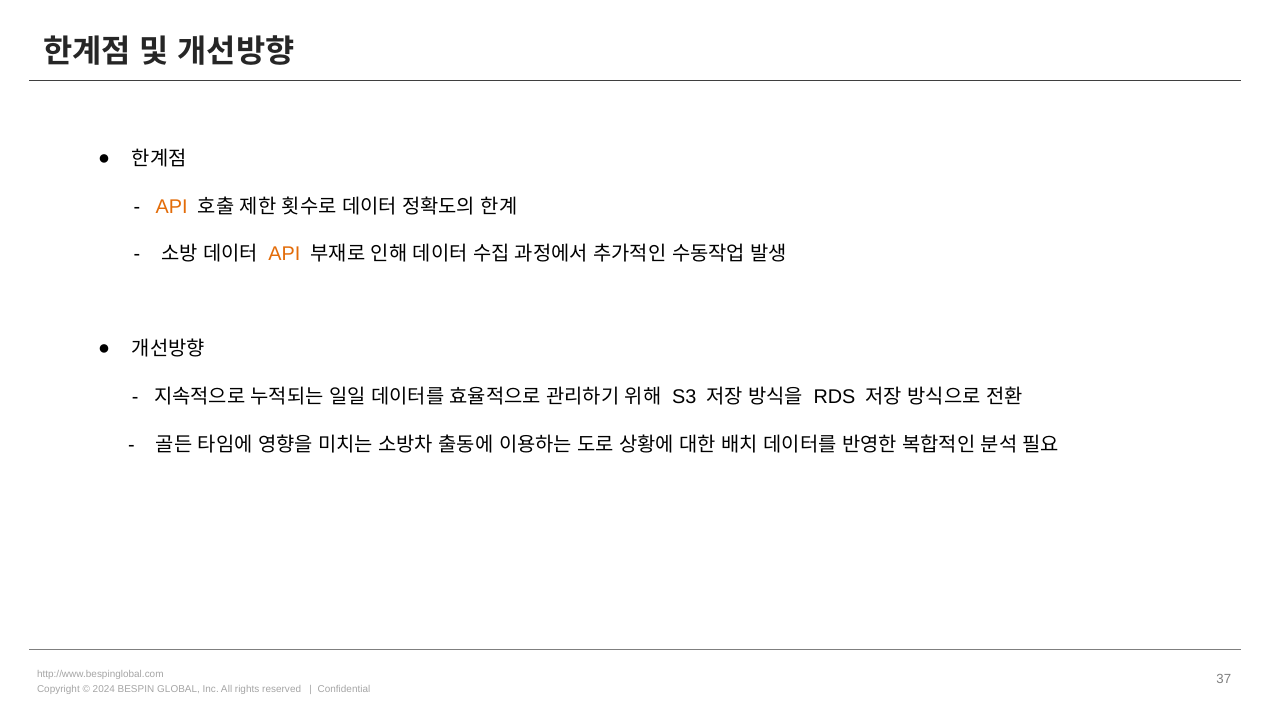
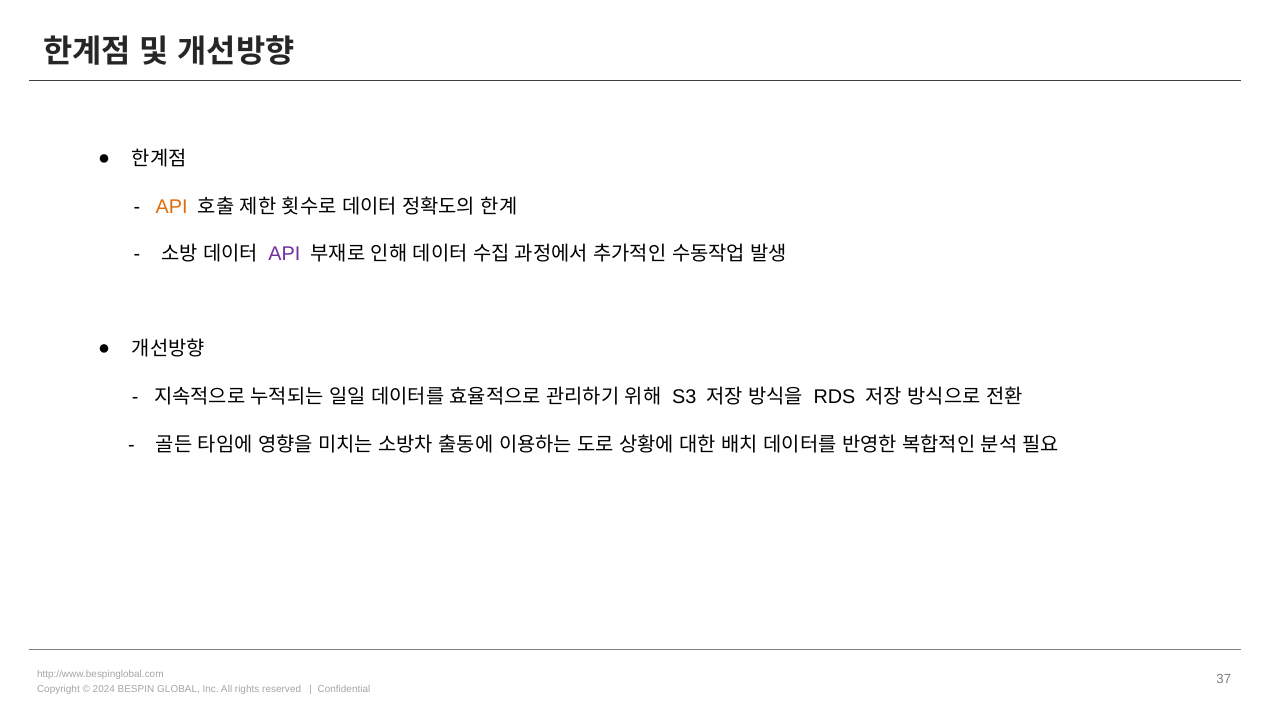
API colour: orange -> purple (284, 254)
